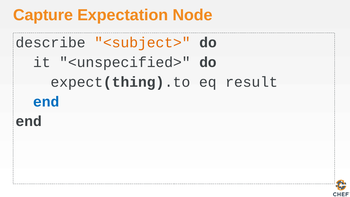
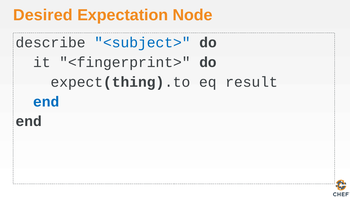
Capture: Capture -> Desired (43, 15)
<subject> colour: orange -> blue (142, 43)
<unspecified>: <unspecified> -> <fingerprint> (125, 62)
